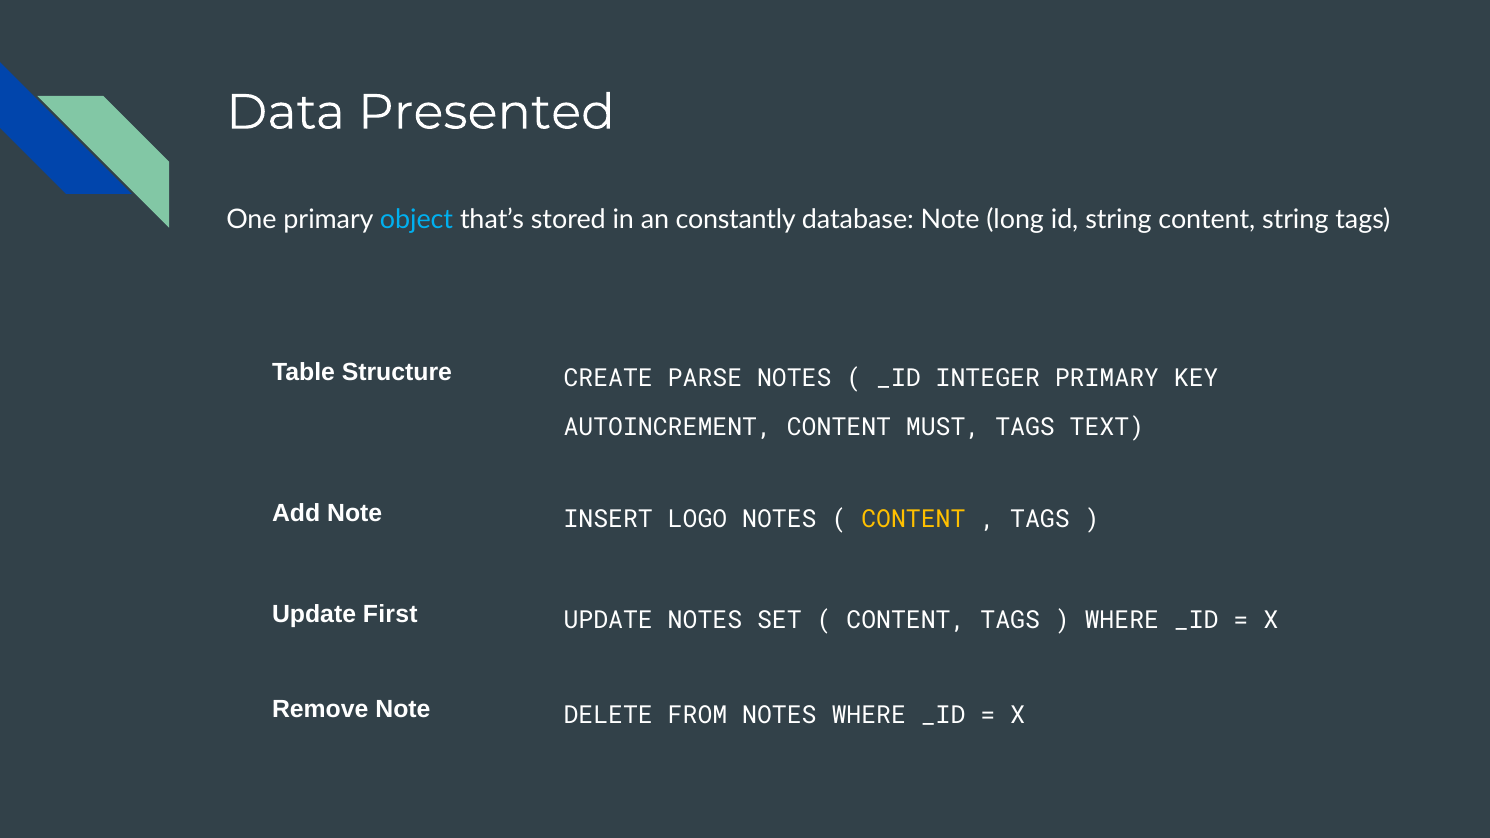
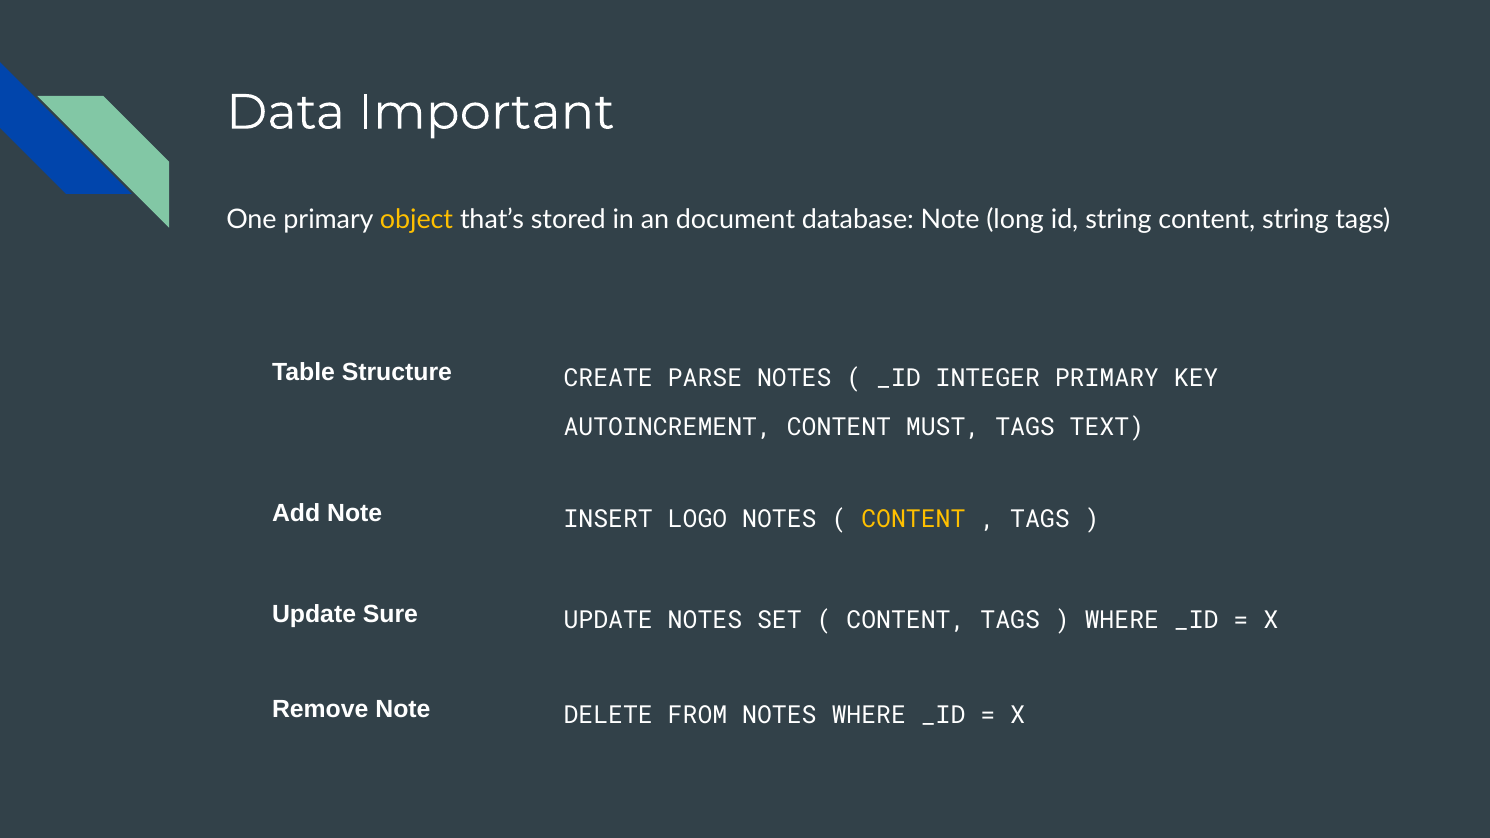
Presented: Presented -> Important (486, 112)
object colour: light blue -> yellow (416, 220)
constantly: constantly -> document (735, 220)
First: First -> Sure (390, 615)
